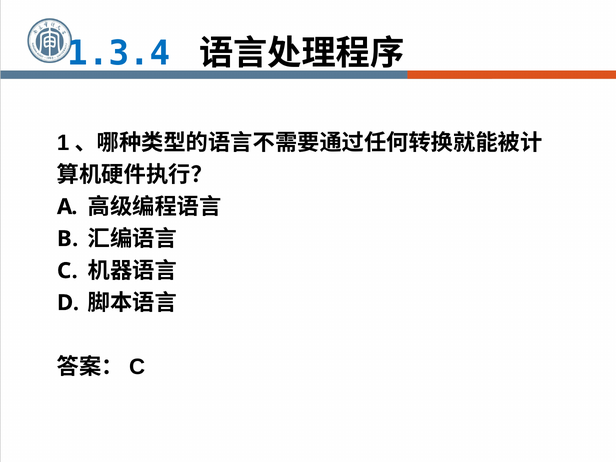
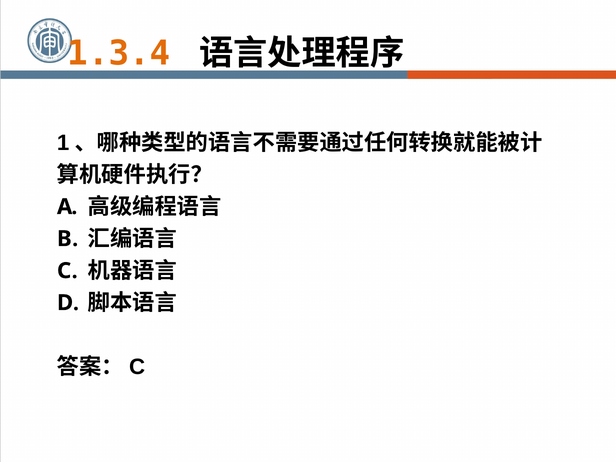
1.3.4 colour: blue -> orange (119, 54)
